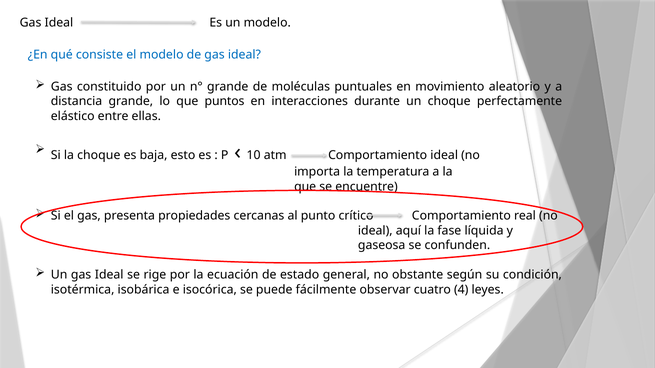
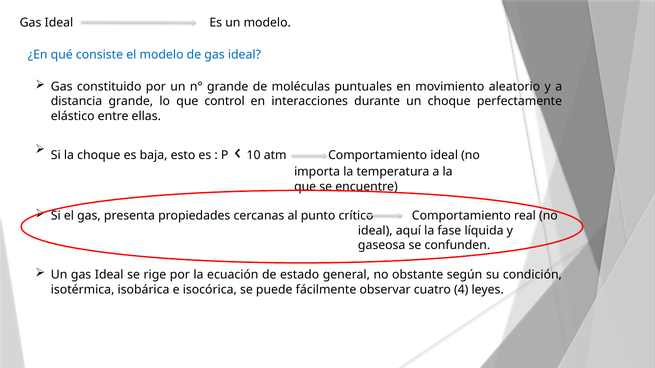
puntos: puntos -> control (225, 102)
